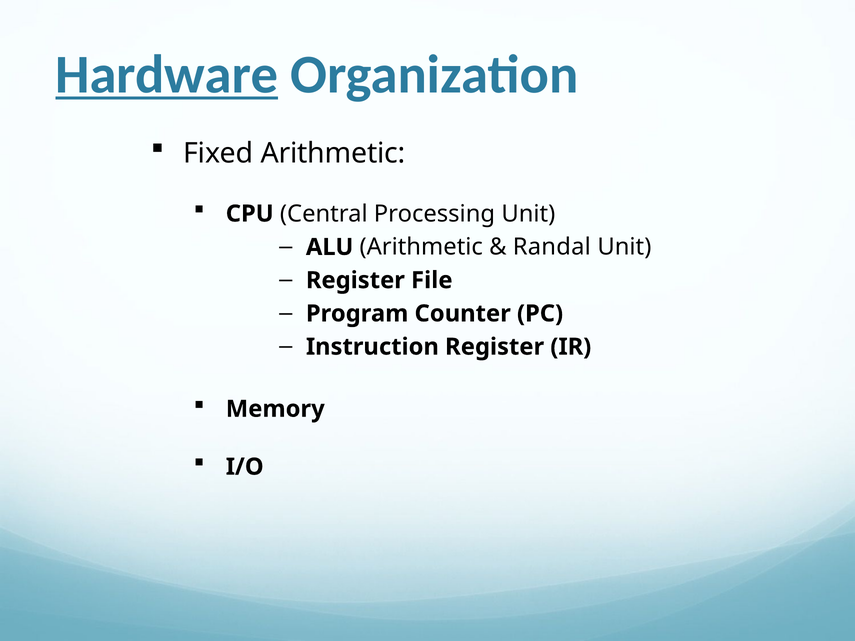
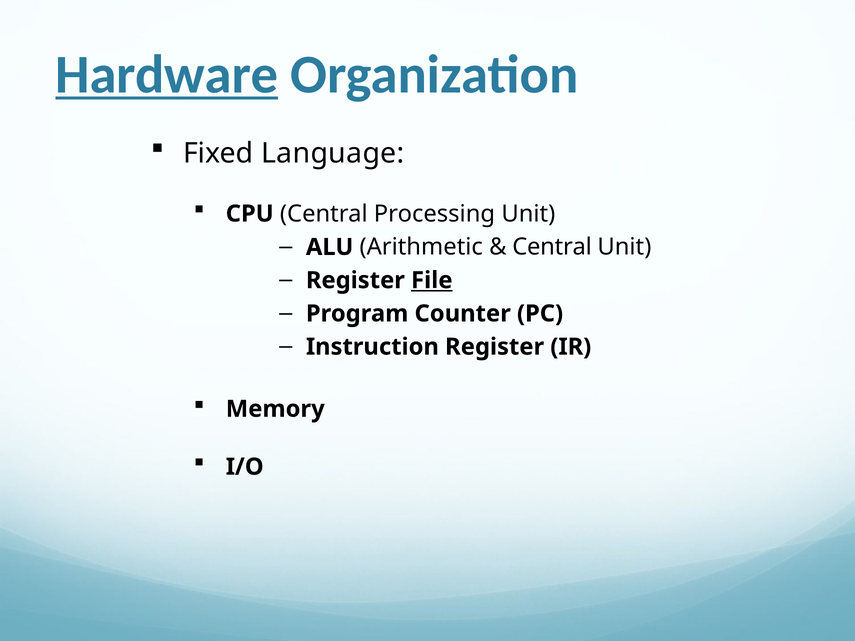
Fixed Arithmetic: Arithmetic -> Language (333, 153)
Randal: Randal -> Central (552, 247)
File underline: none -> present (432, 280)
